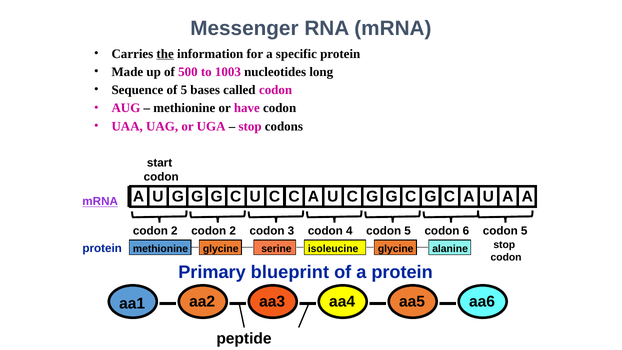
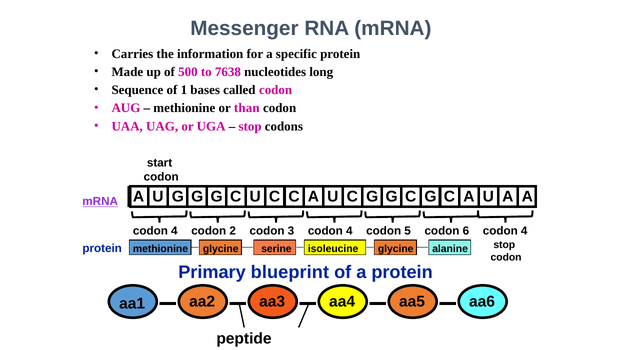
the underline: present -> none (165, 54)
1003: 1003 -> 7638 (228, 72)
of 5: 5 -> 1 (184, 90)
have: have -> than (247, 108)
2: 2 -> 4 (174, 231)
6 codon 5: 5 -> 4 (524, 231)
